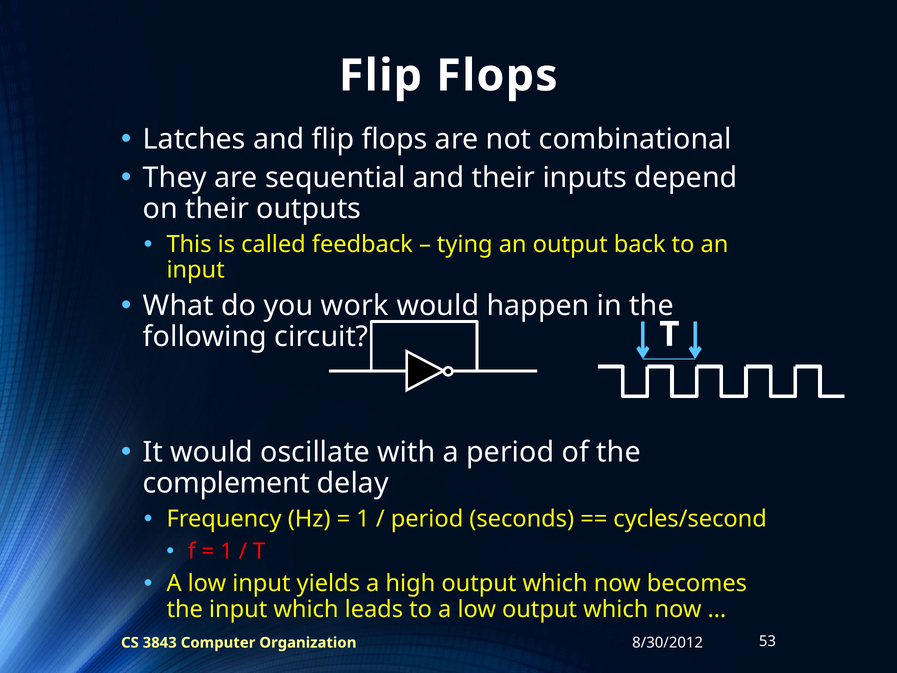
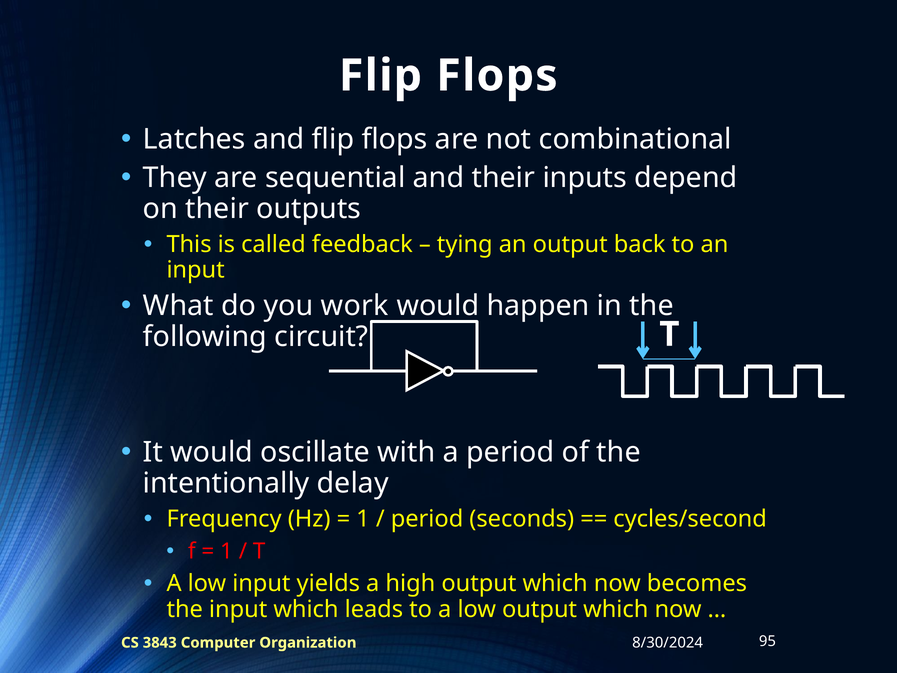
complement: complement -> intentionally (226, 483)
8/30/2012: 8/30/2012 -> 8/30/2024 (668, 642)
53: 53 -> 95 (767, 641)
